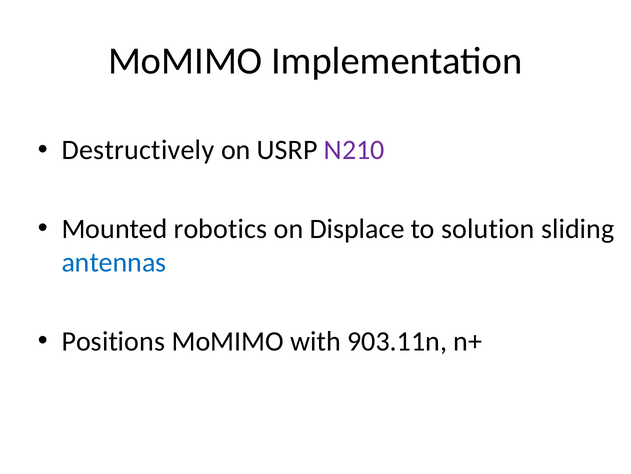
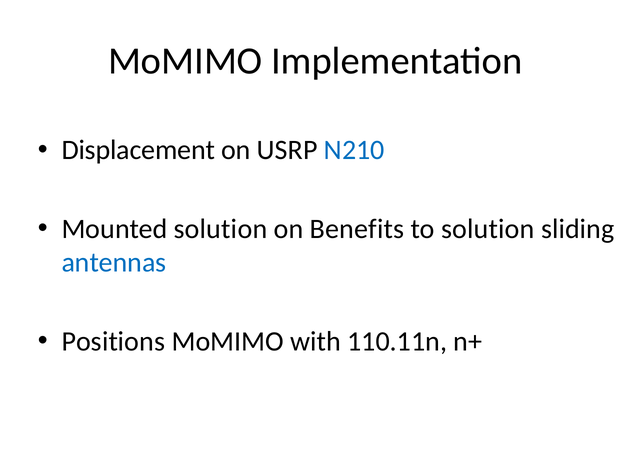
Destructively: Destructively -> Displacement (138, 150)
N210 colour: purple -> blue (354, 150)
Mounted robotics: robotics -> solution (220, 229)
Displace: Displace -> Benefits (357, 229)
903.11n: 903.11n -> 110.11n (397, 341)
